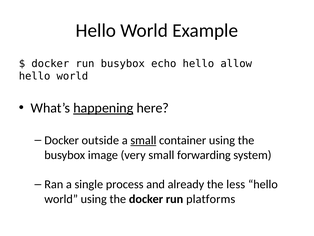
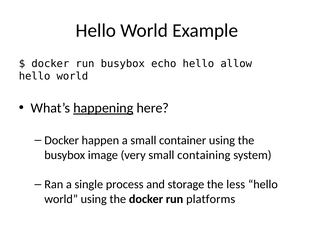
outside: outside -> happen (100, 140)
small underline: present -> none (143, 140)
forwarding: forwarding -> containing (204, 155)
already: already -> storage (186, 184)
